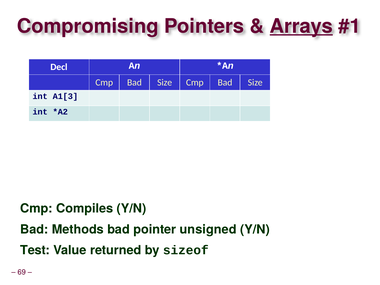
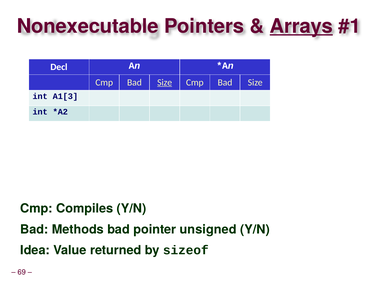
Compromising: Compromising -> Nonexecutable (88, 26)
Size underline: none -> present (165, 82)
Test: Test -> Idea (35, 250)
